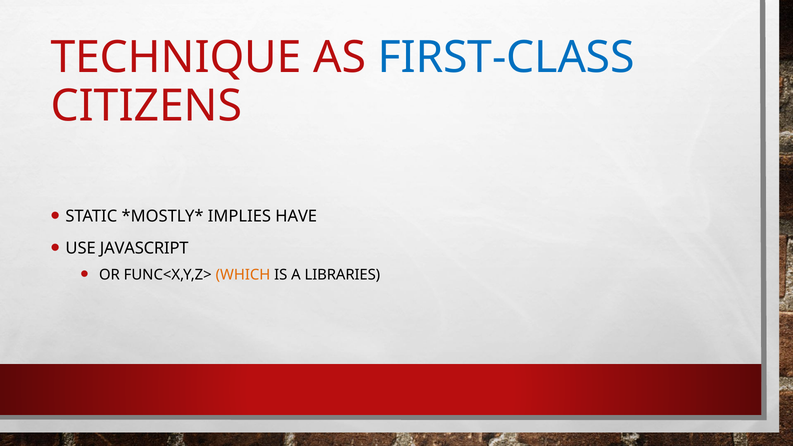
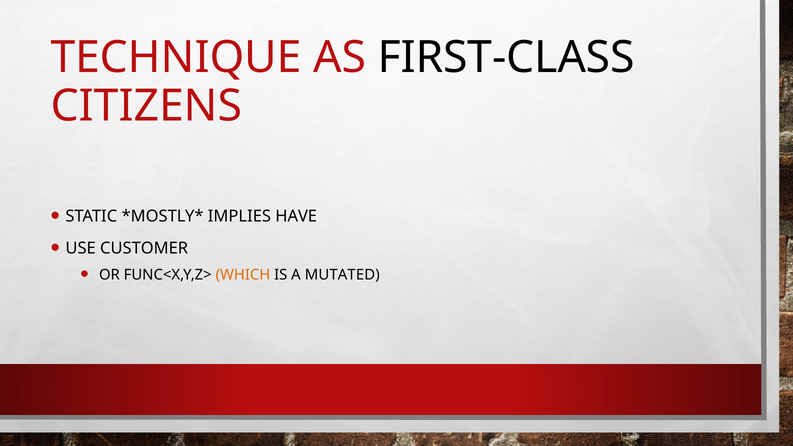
FIRST-CLASS colour: blue -> black (506, 58)
JAVASCRIPT: JAVASCRIPT -> CUSTOMER (144, 248)
LIBRARIES: LIBRARIES -> MUTATED (342, 275)
